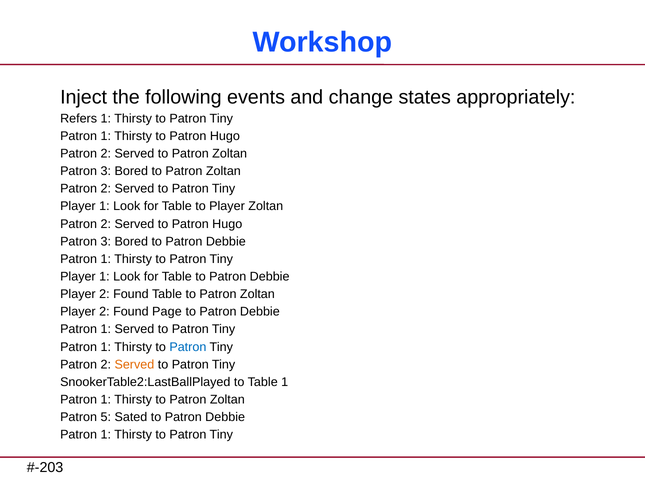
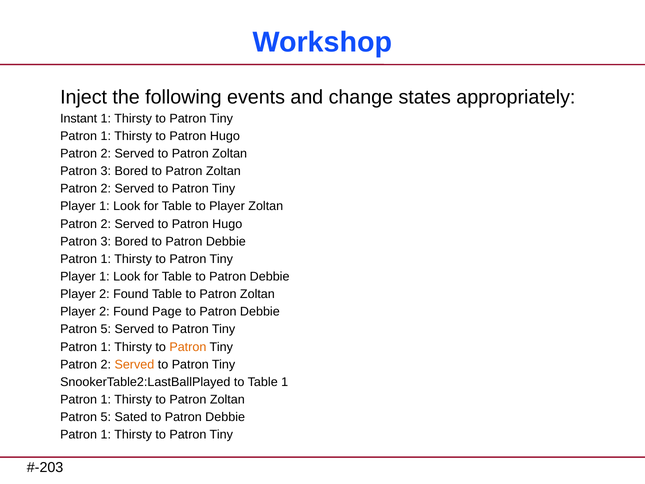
Refers: Refers -> Instant (79, 118)
1: 1 -> 5 (106, 329)
Patron colour: blue -> orange (188, 347)
